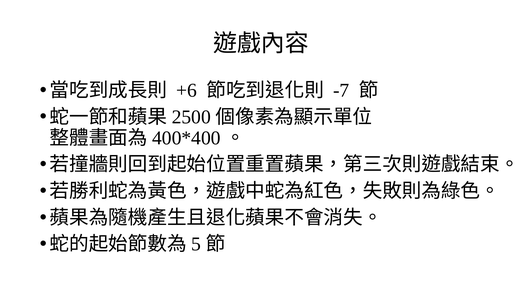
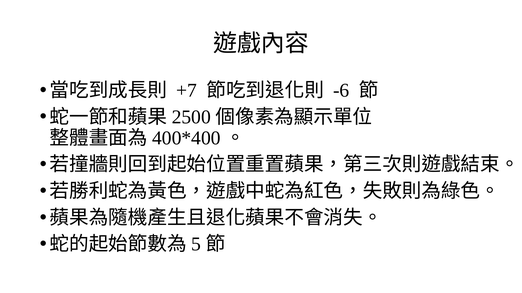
+6: +6 -> +7 (187, 91)
-7: -7 -> -6 (341, 91)
